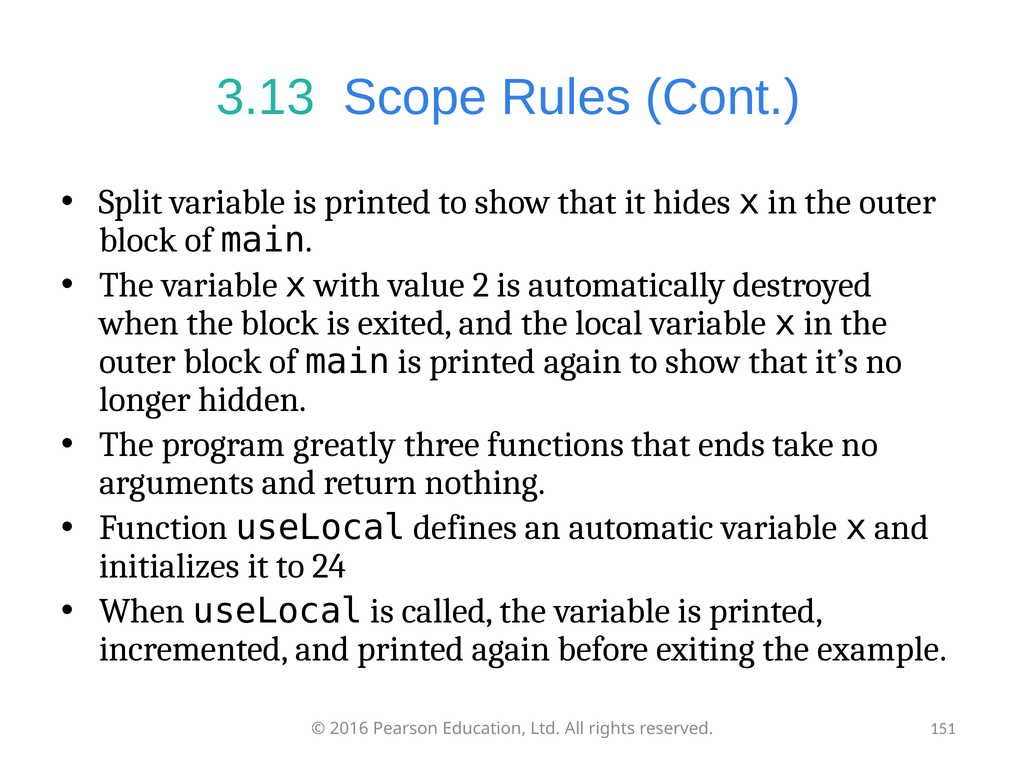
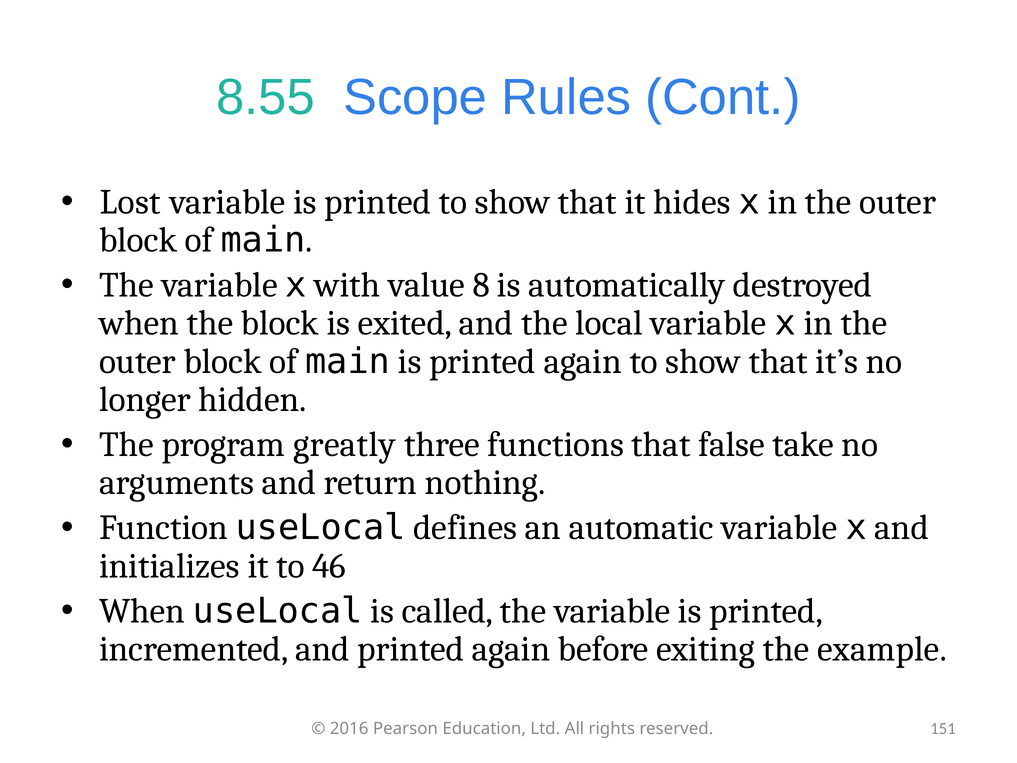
3.13: 3.13 -> 8.55 (265, 98)
Split: Split -> Lost (130, 202)
2: 2 -> 8 (481, 285)
ends: ends -> false (731, 444)
24: 24 -> 46 (329, 566)
